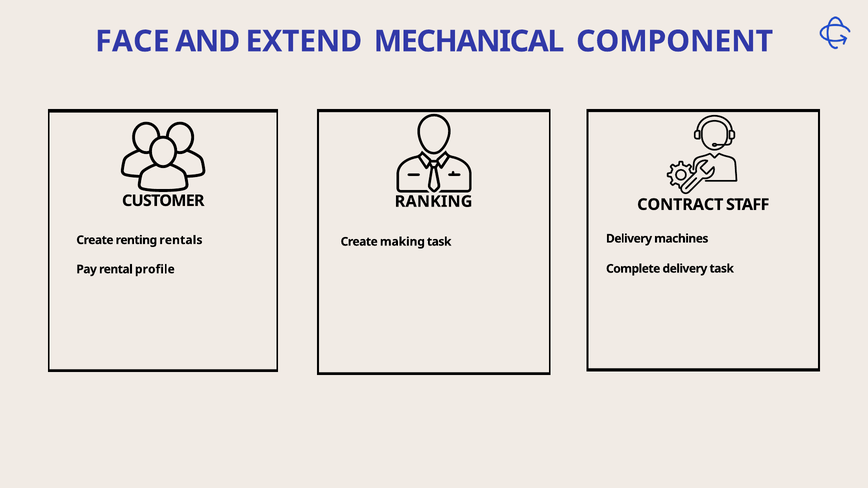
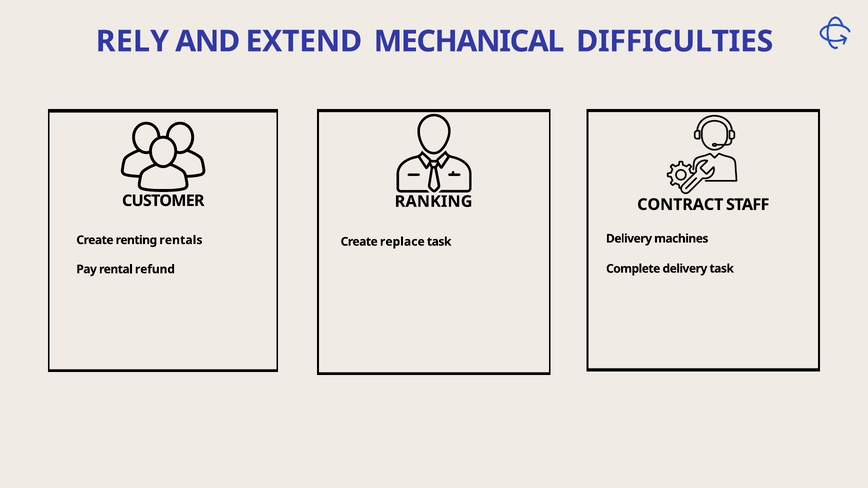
FACE: FACE -> RELY (132, 41)
COMPONENT: COMPONENT -> DIFFICULTIES (675, 41)
making: making -> replace (402, 242)
profile: profile -> refund (155, 269)
